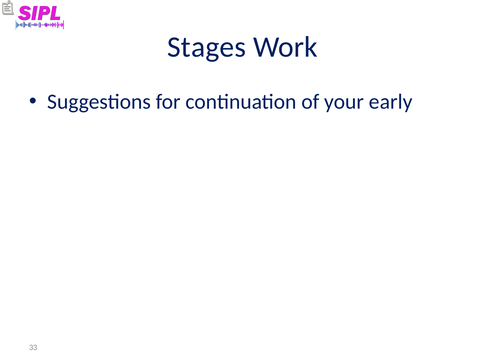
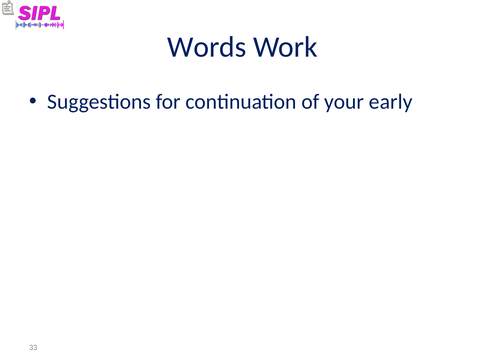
Stages: Stages -> Words (207, 47)
